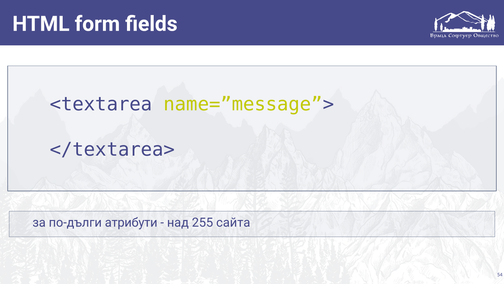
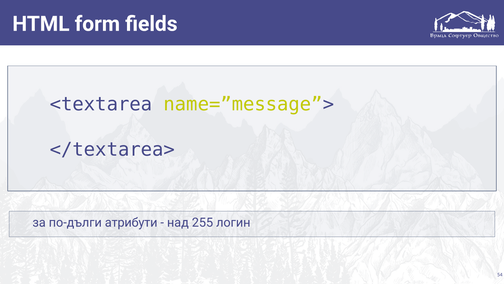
сайта: сайта -> логин (233, 222)
